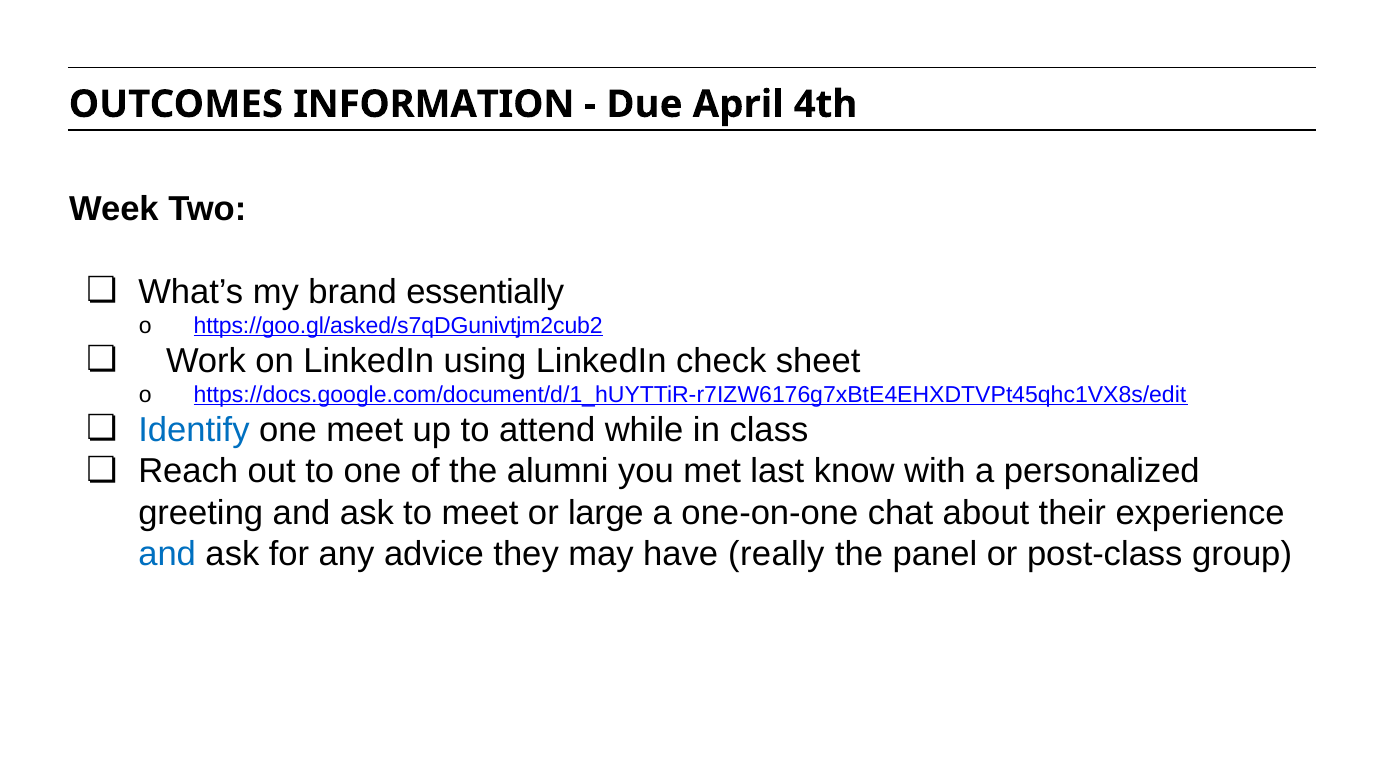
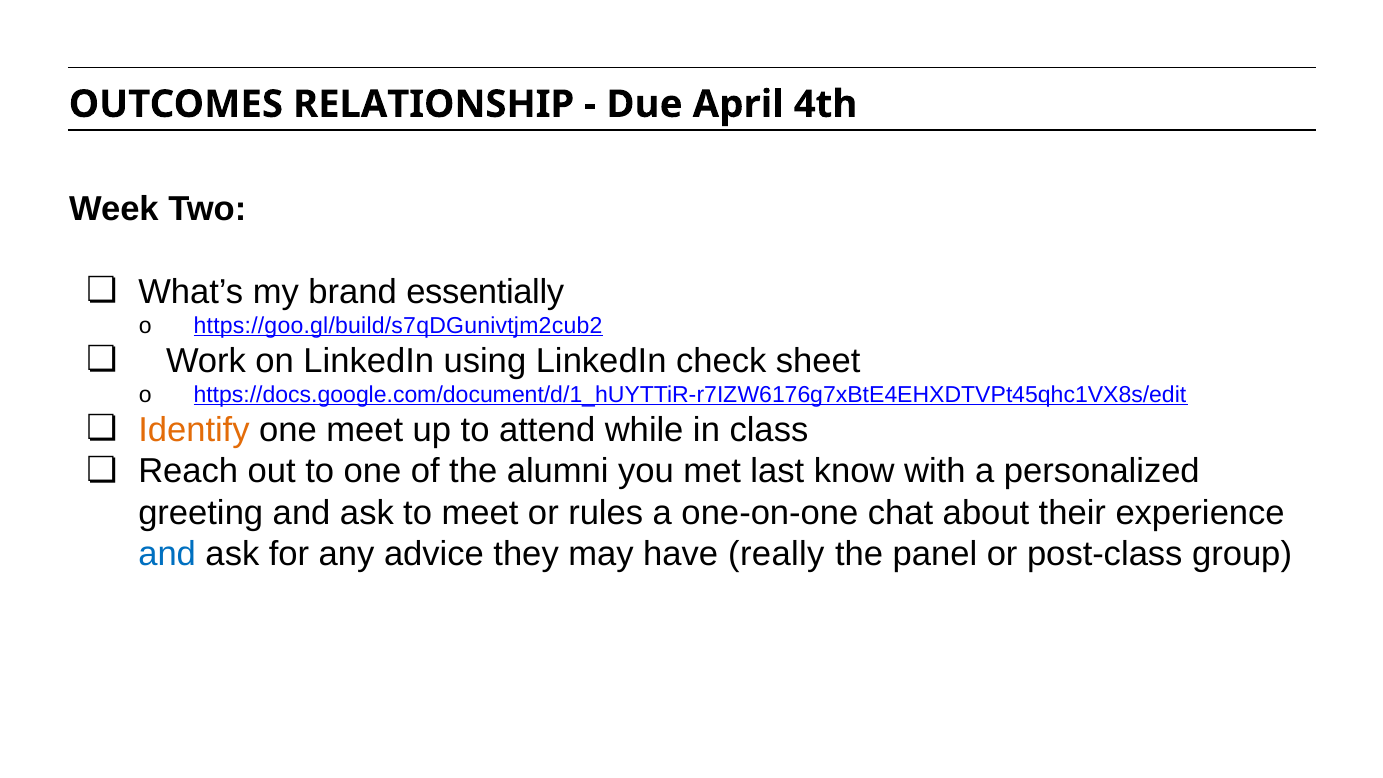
INFORMATION: INFORMATION -> RELATIONSHIP (434, 104)
https://goo.gl/asked/s7qDGunivtjm2cub2: https://goo.gl/asked/s7qDGunivtjm2cub2 -> https://goo.gl/build/s7qDGunivtjm2cub2 (398, 325)
Identify colour: blue -> orange (194, 430)
large: large -> rules (606, 513)
